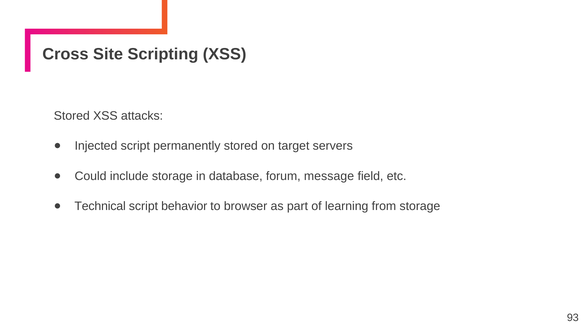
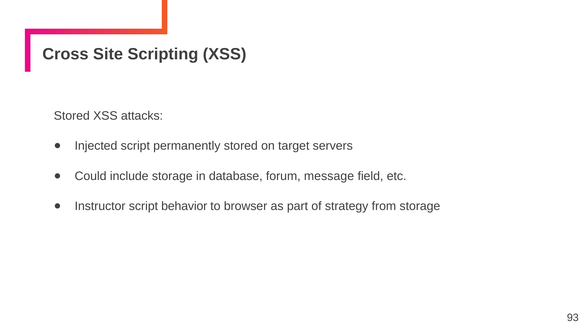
Technical: Technical -> Instructor (100, 206)
learning: learning -> strategy (347, 206)
